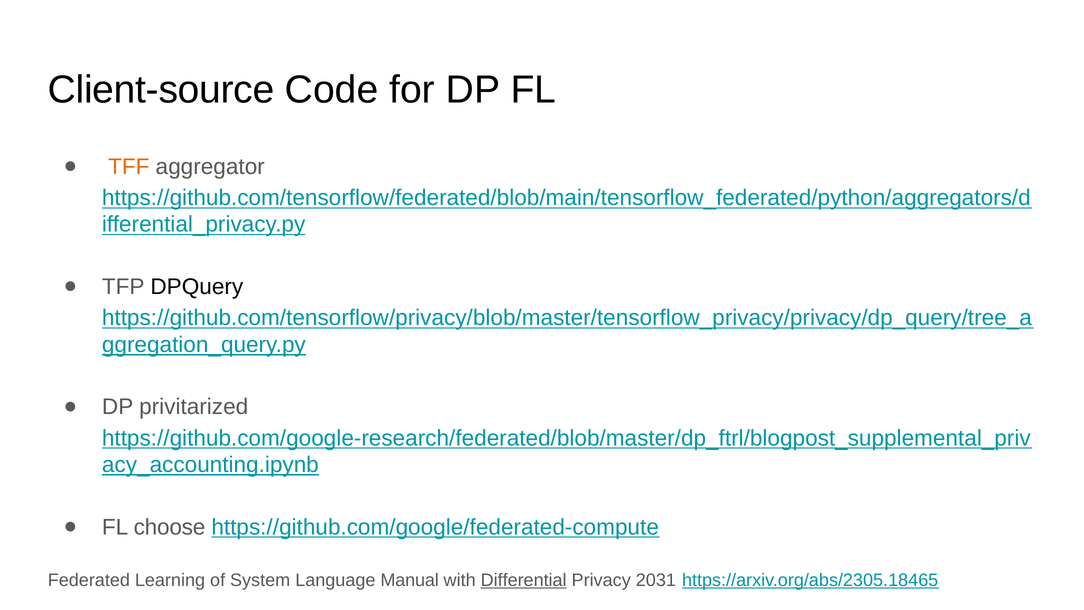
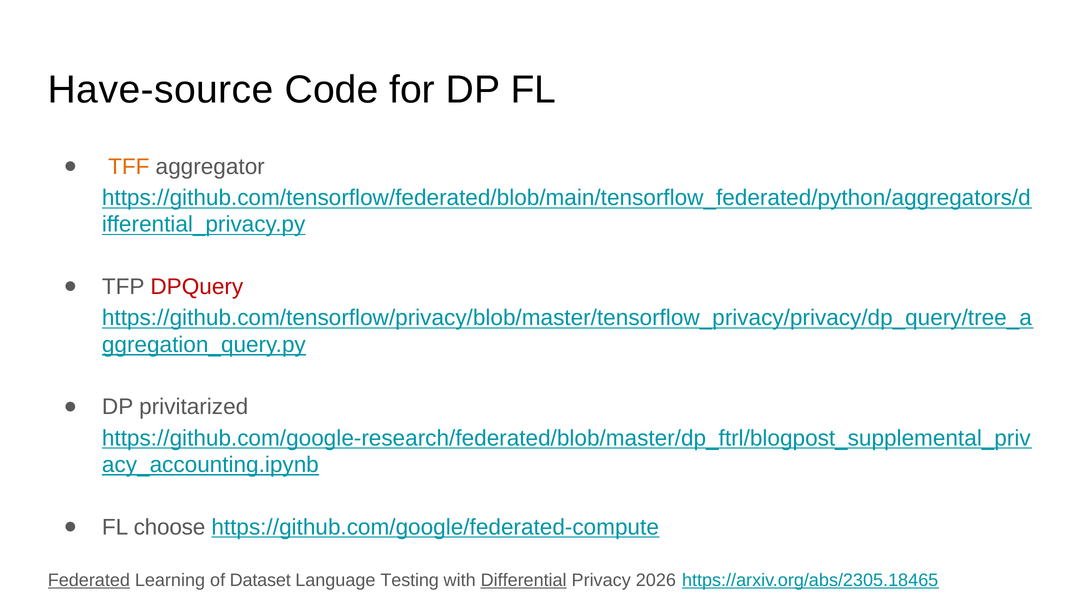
Client-source: Client-source -> Have-source (161, 90)
DPQuery colour: black -> red (197, 287)
Federated underline: none -> present (89, 580)
System: System -> Dataset (260, 580)
Manual: Manual -> Testing (410, 580)
2031: 2031 -> 2026 (656, 580)
